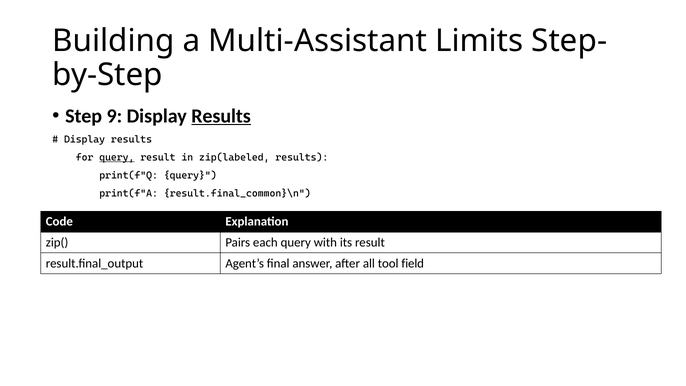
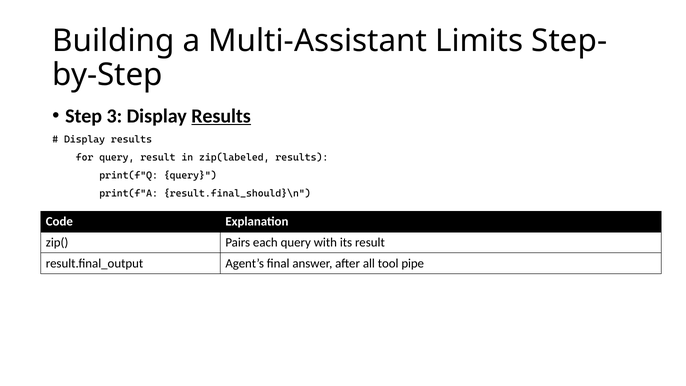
9: 9 -> 3 (114, 116)
query underline: present -> none (117, 157)
result.final_common}\n: result.final_common}\n -> result.final_should}\n (237, 193)
field: field -> pipe (413, 263)
